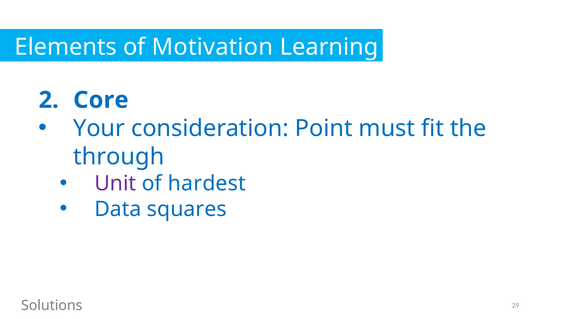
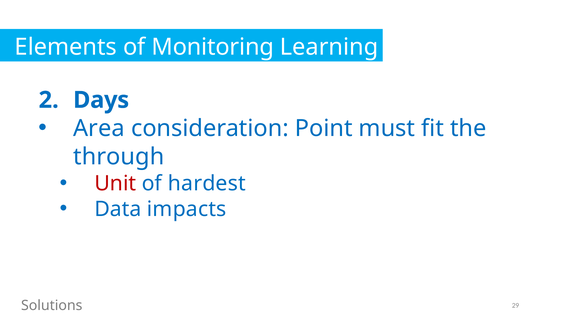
Motivation: Motivation -> Monitoring (213, 47)
Core: Core -> Days (101, 100)
Your: Your -> Area (99, 128)
Unit colour: purple -> red (115, 183)
squares: squares -> impacts (187, 209)
